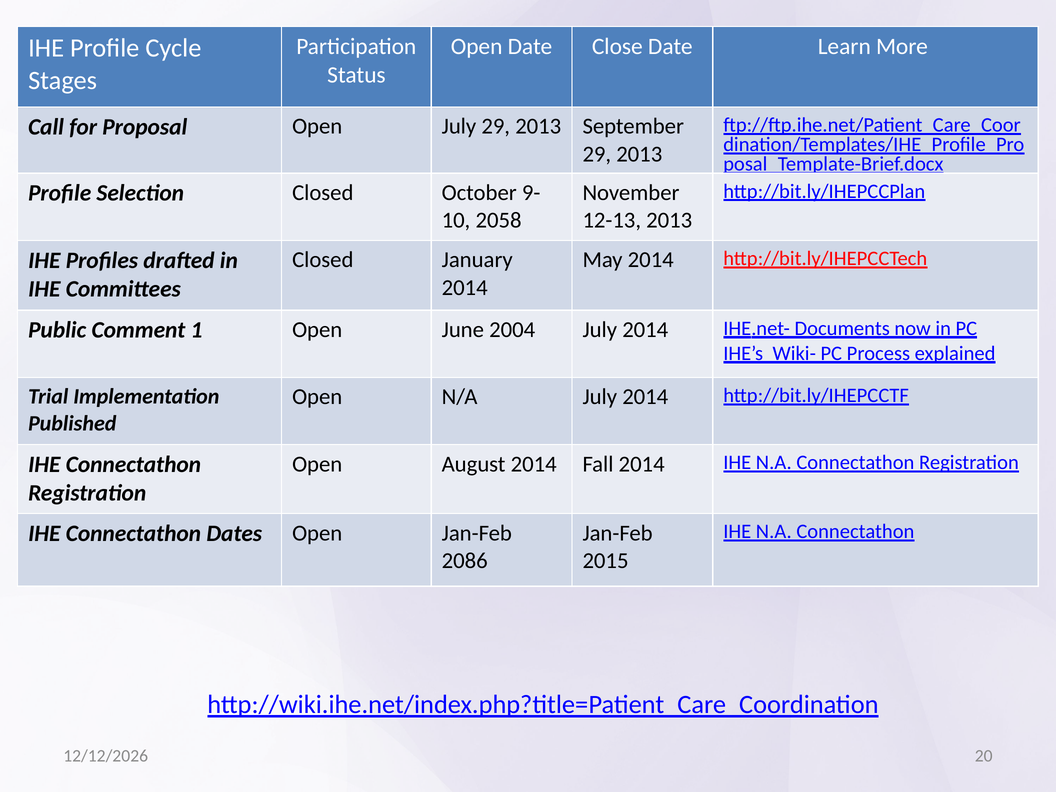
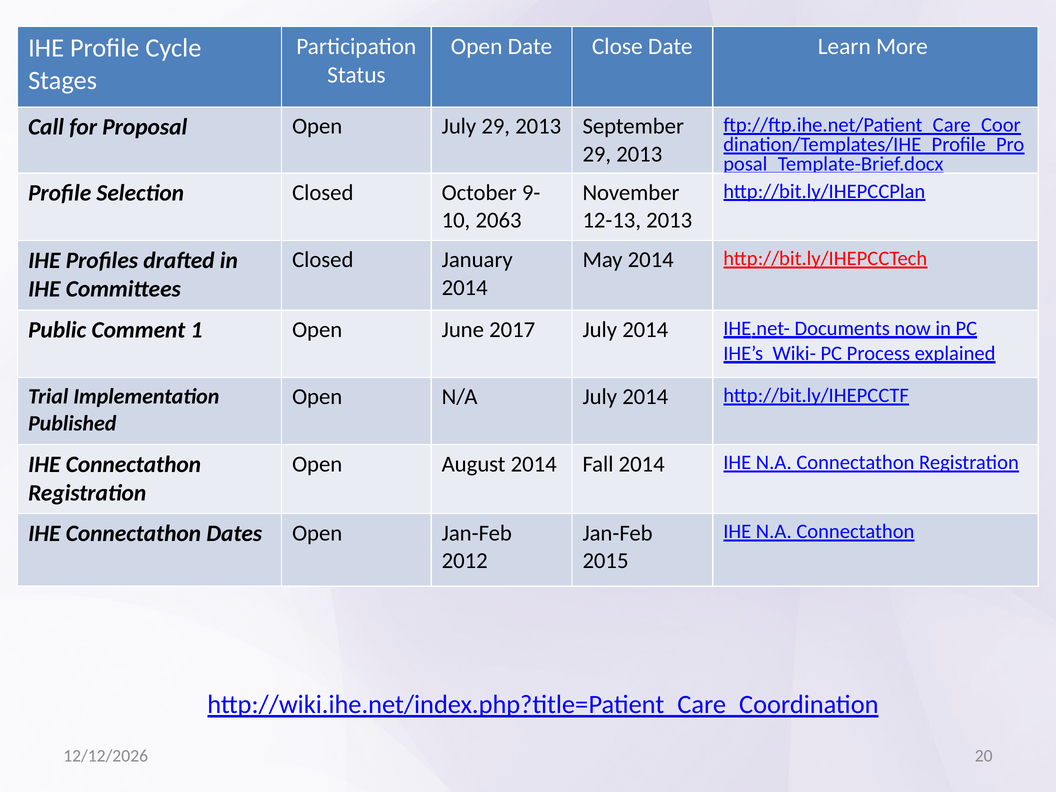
2058: 2058 -> 2063 (499, 220)
2004: 2004 -> 2017 (512, 330)
2086: 2086 -> 2012 (465, 561)
